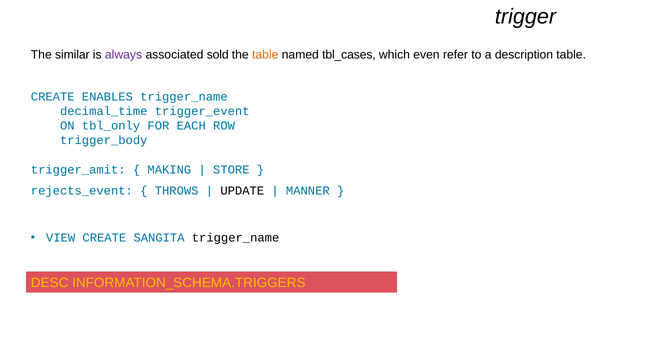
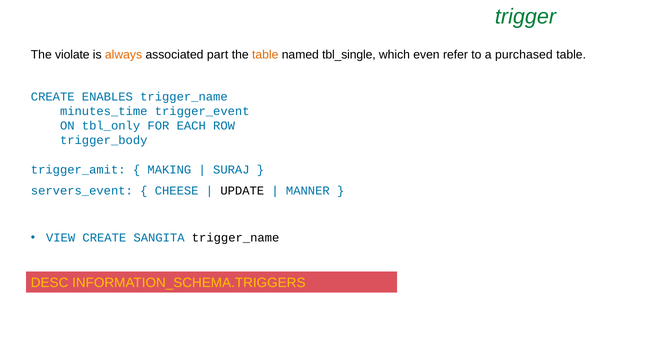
trigger colour: black -> green (526, 17)
similar: similar -> violate (72, 55)
always colour: purple -> orange (124, 55)
sold: sold -> part (218, 55)
tbl_cases: tbl_cases -> tbl_single (349, 55)
description: description -> purchased (524, 55)
decimal_time: decimal_time -> minutes_time (104, 111)
STORE: STORE -> SURAJ (231, 170)
rejects_event: rejects_event -> servers_event (82, 191)
THROWS: THROWS -> CHEESE (177, 191)
